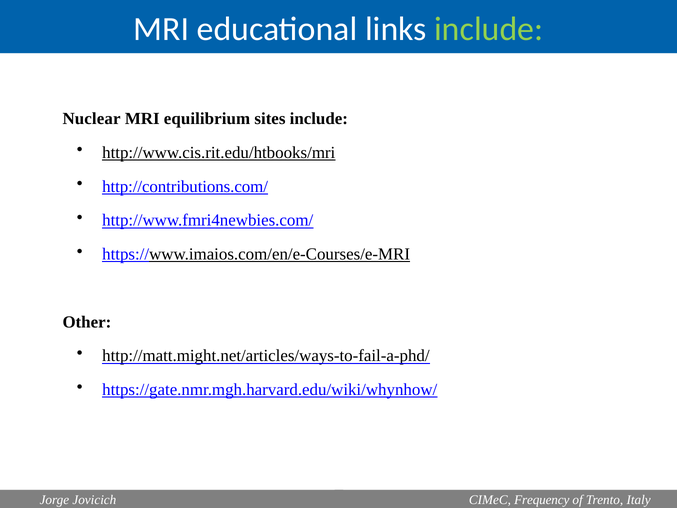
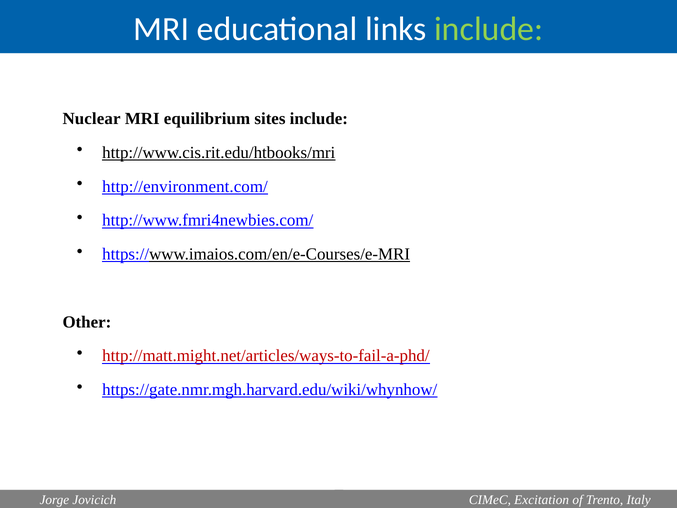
http://contributions.com/: http://contributions.com/ -> http://environment.com/ (185, 186)
http://matt.might.net/articles/ways-to-fail-a-phd/ colour: black -> red (266, 356)
Frequency: Frequency -> Excitation (542, 500)
